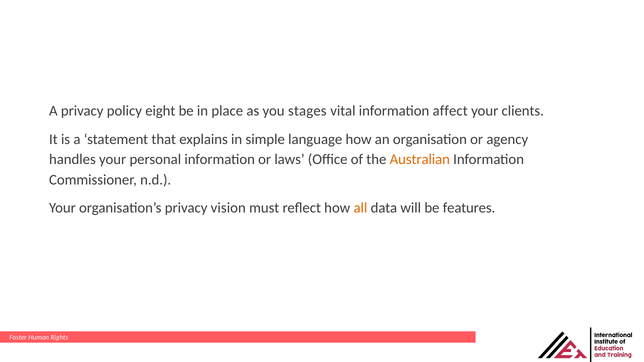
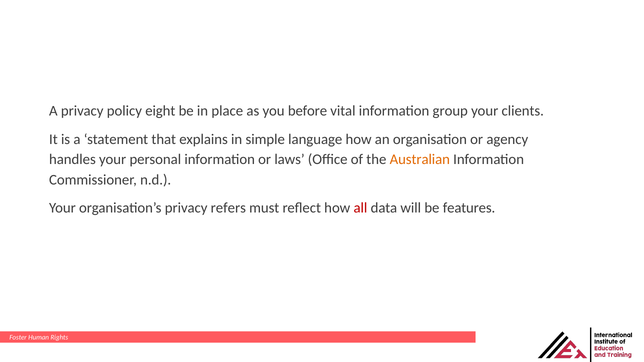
stages: stages -> before (308, 111)
affect: affect -> group (450, 111)
vision: vision -> refers (228, 208)
all colour: orange -> red (360, 208)
